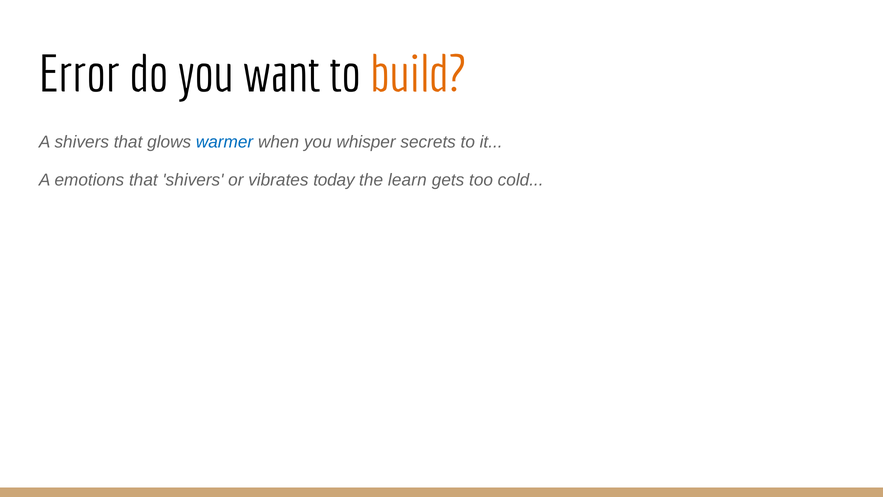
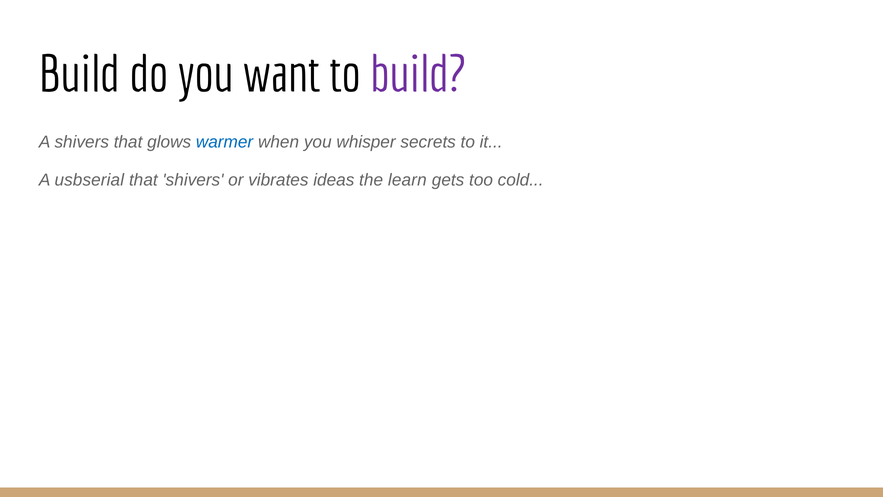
Error: Error -> Build (79, 75)
build colour: orange -> purple (419, 75)
emotions: emotions -> usbserial (89, 180)
today: today -> ideas (334, 180)
